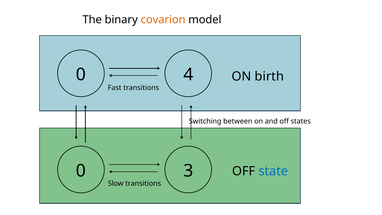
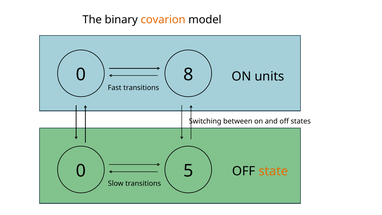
4: 4 -> 8 (188, 74)
birth: birth -> units (269, 76)
3: 3 -> 5 (188, 171)
state colour: blue -> orange (273, 171)
